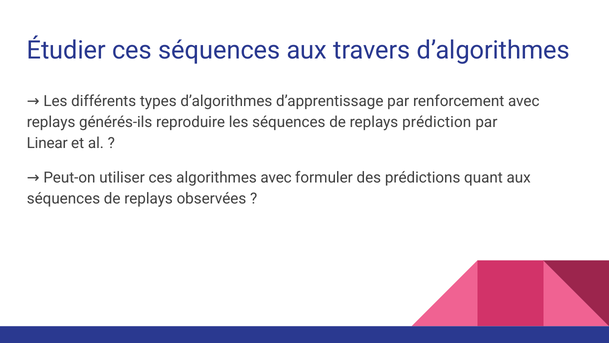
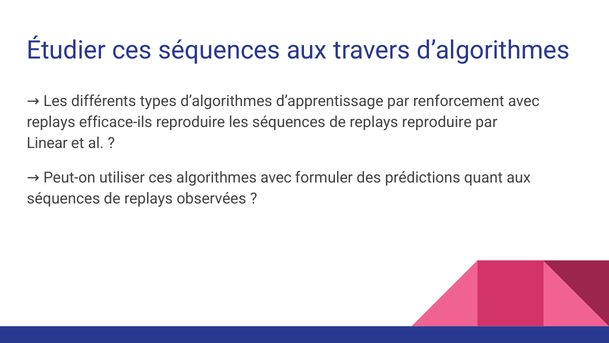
générés-ils: générés-ils -> efficace-ils (116, 122)
replays prédiction: prédiction -> reproduire (437, 122)
